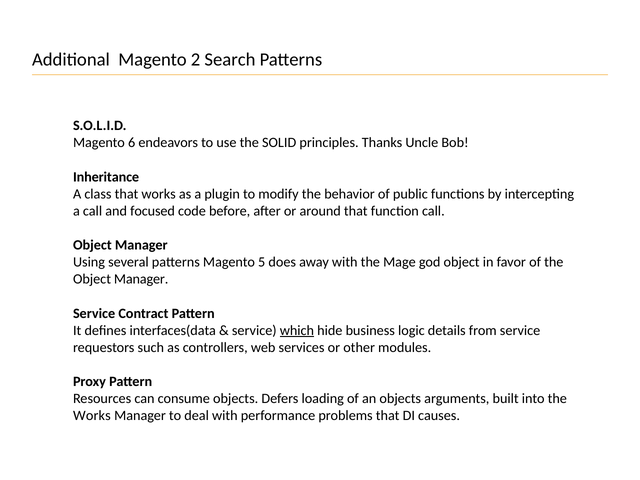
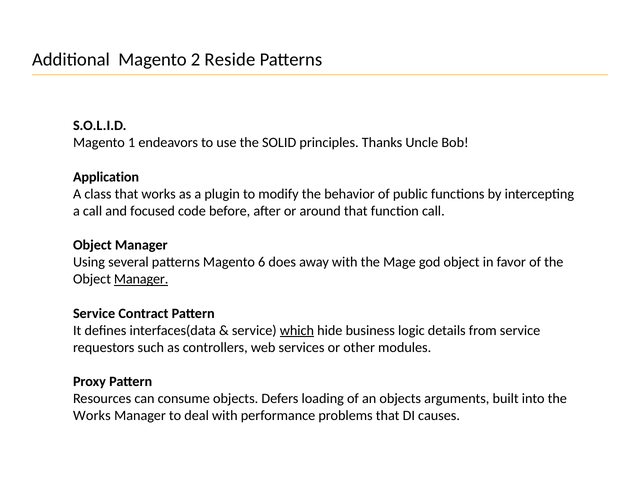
Search: Search -> Reside (230, 60)
6: 6 -> 1 (132, 143)
Inheritance: Inheritance -> Application (106, 177)
5: 5 -> 6 (262, 262)
Manager underline: none -> present (141, 279)
